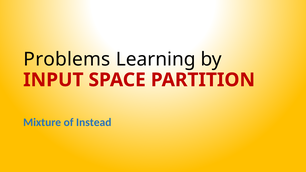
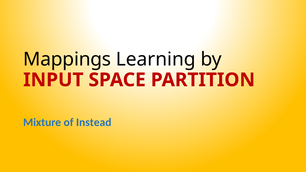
Problems: Problems -> Mappings (67, 59)
